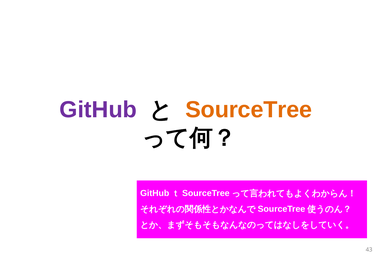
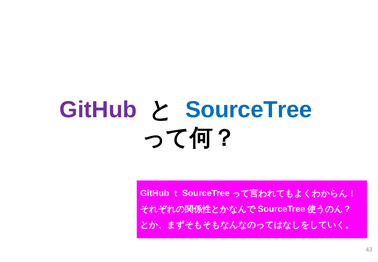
SourceTree colour: orange -> blue (249, 110)
